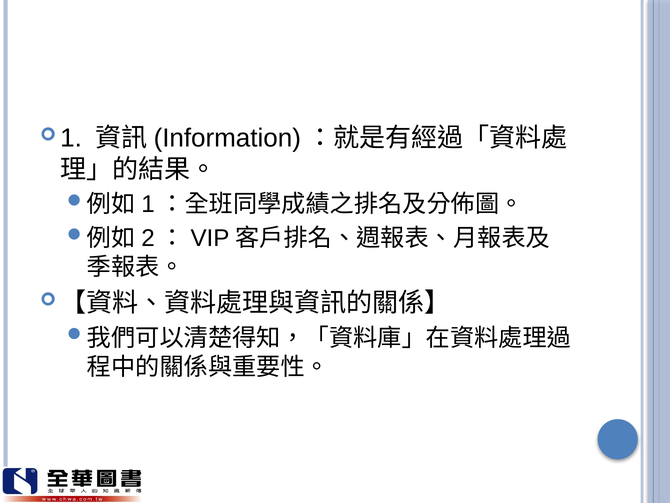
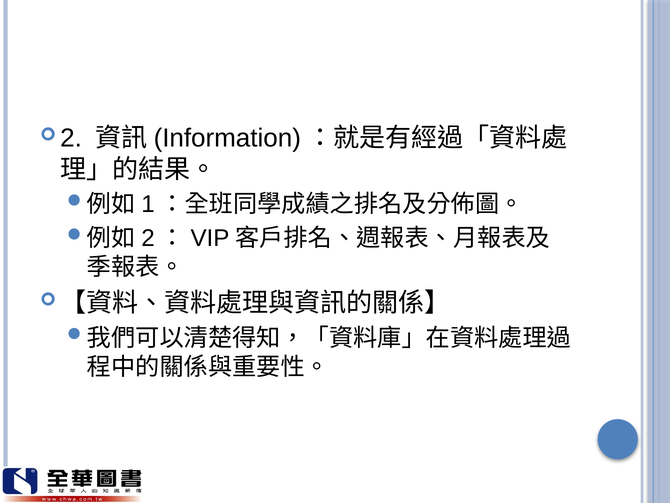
1: 1 -> 2 (71, 138)
